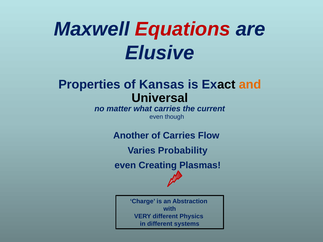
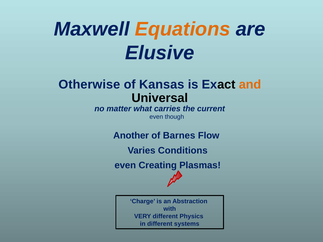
Equations colour: red -> orange (183, 29)
Properties: Properties -> Otherwise (89, 85)
of Carries: Carries -> Barnes (179, 136)
Probability: Probability -> Conditions (183, 151)
